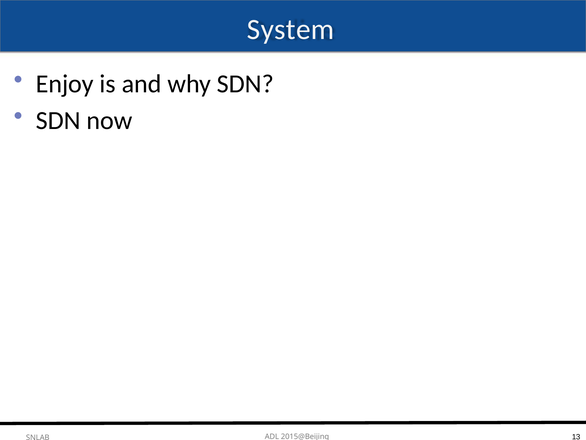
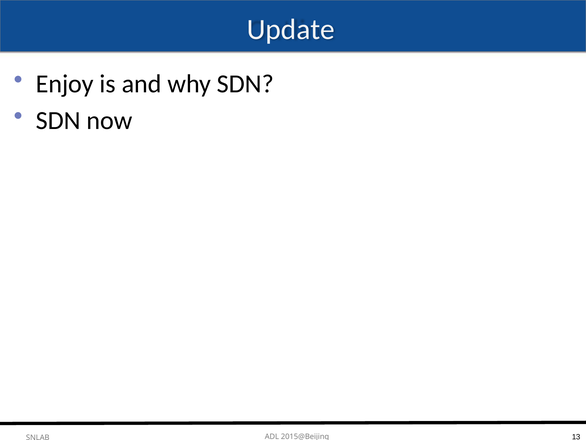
System: System -> Update (291, 30)
